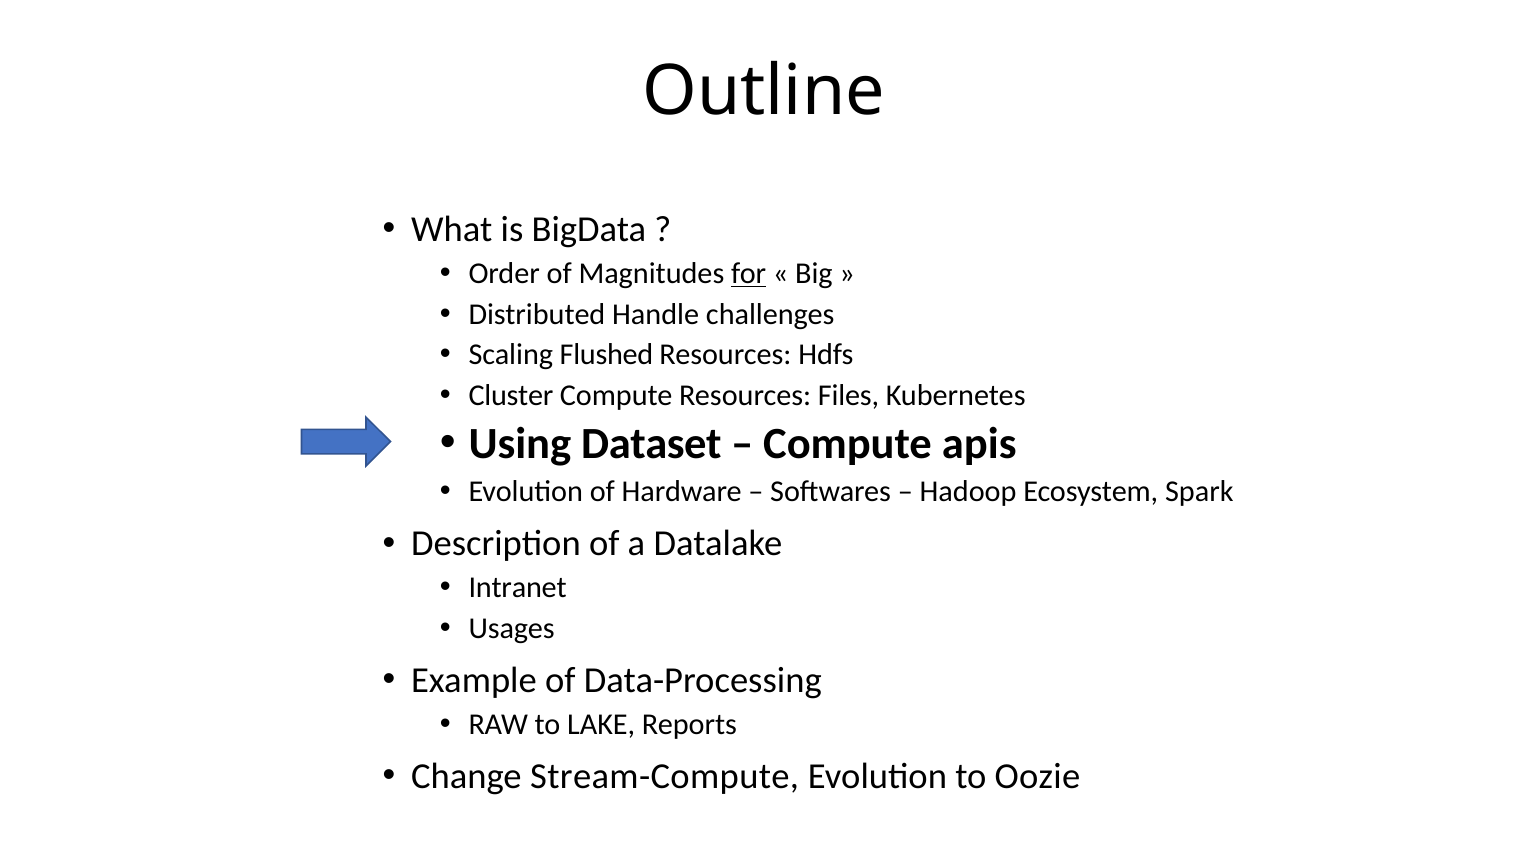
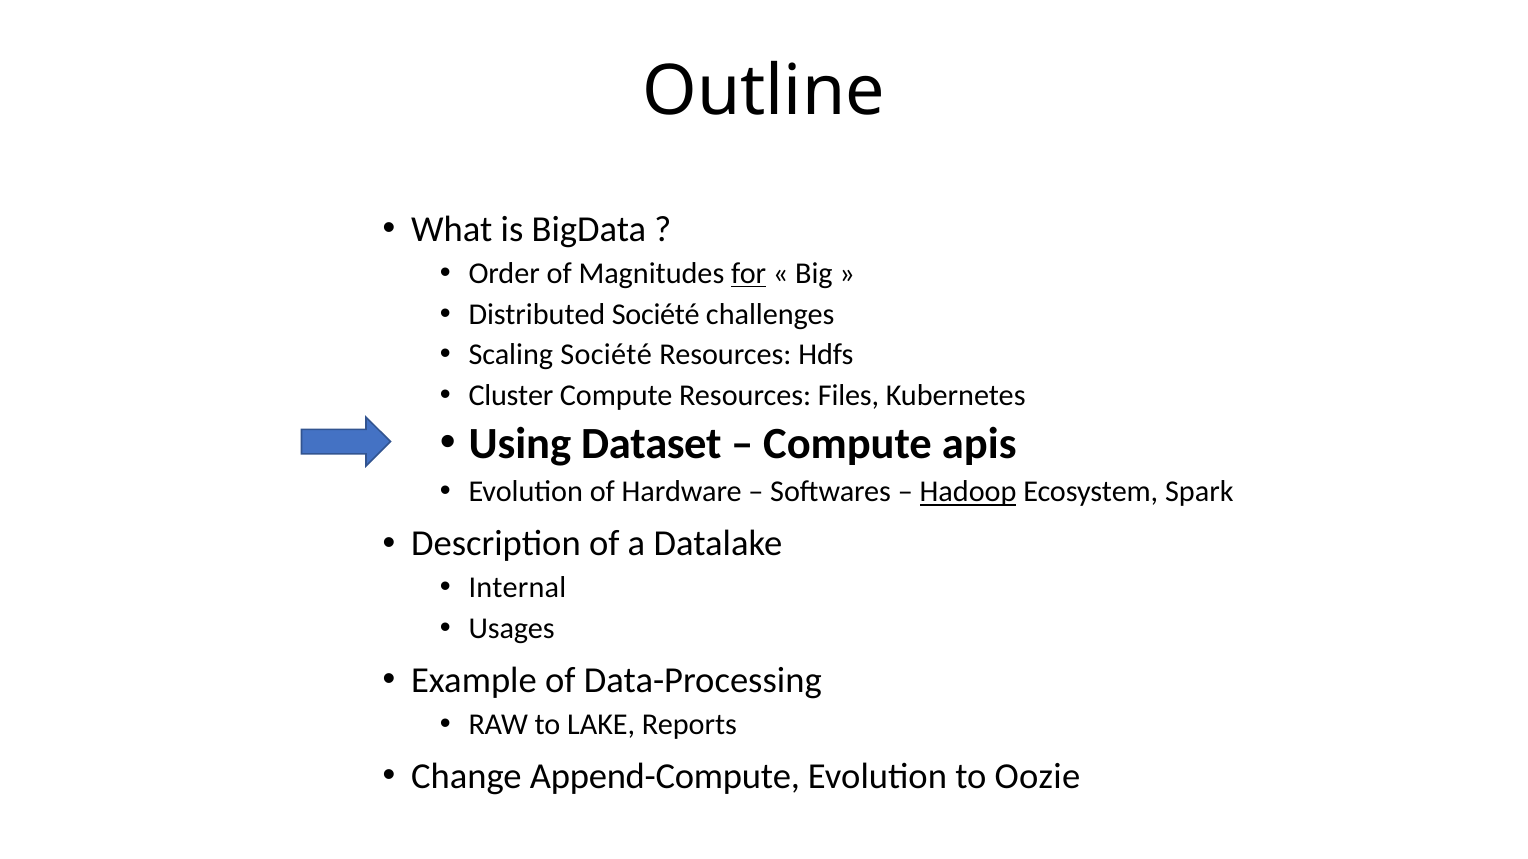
Distributed Handle: Handle -> Société (656, 314)
Scaling Flushed: Flushed -> Société (606, 355)
Hadoop underline: none -> present (968, 492)
Intranet: Intranet -> Internal (517, 588)
Stream-Compute: Stream-Compute -> Append-Compute (665, 777)
